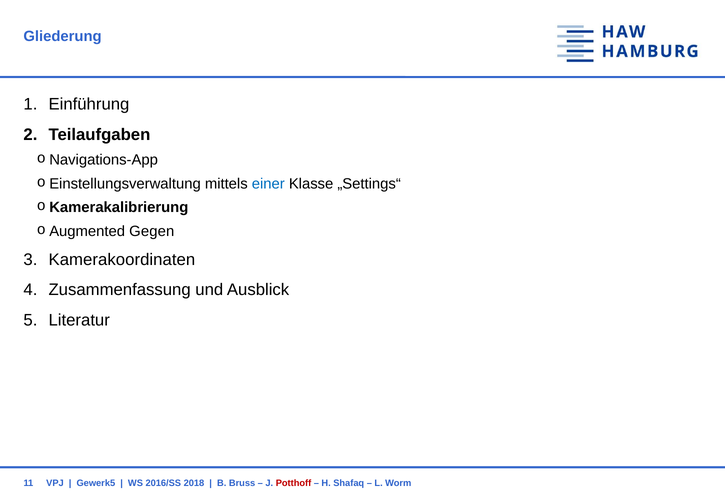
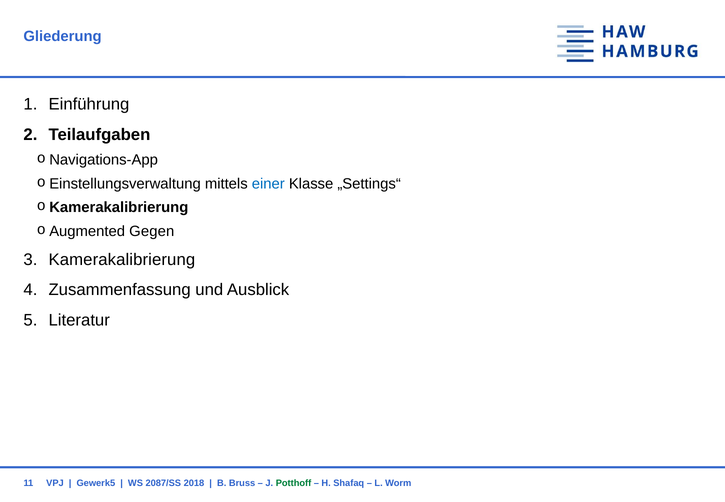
Kamerakoordinaten: Kamerakoordinaten -> Kamerakalibrierung (122, 260)
2016/SS: 2016/SS -> 2087/SS (163, 483)
Potthoff colour: red -> green (294, 483)
